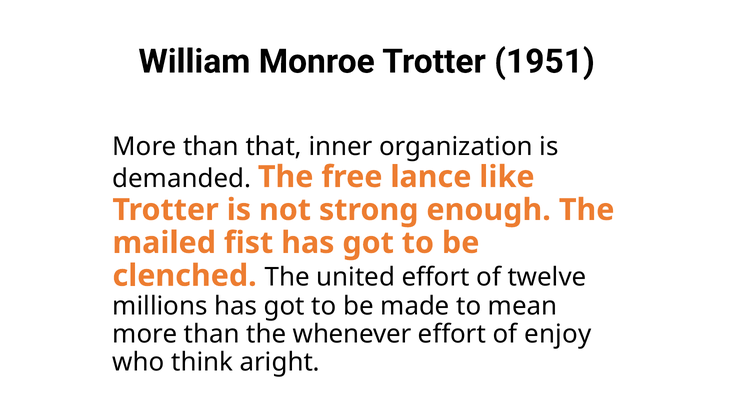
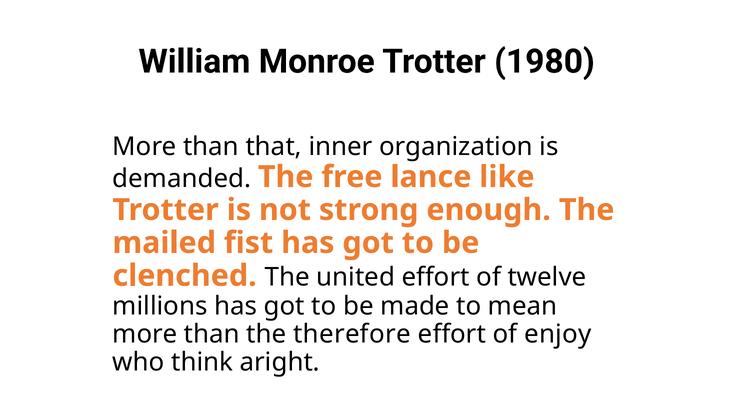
1951: 1951 -> 1980 (544, 62)
whenever: whenever -> therefore (352, 334)
